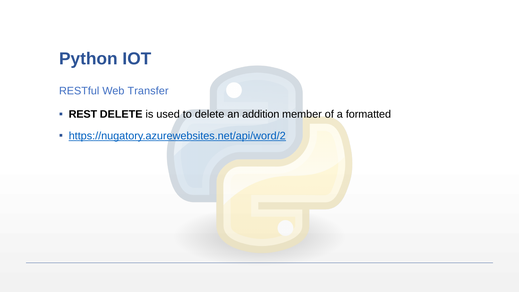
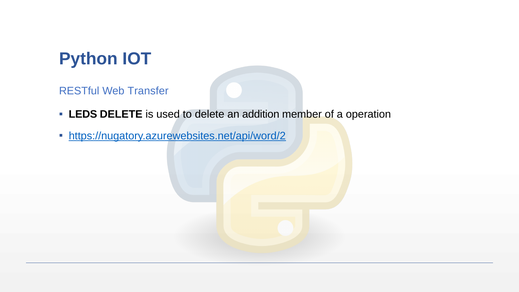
REST: REST -> LEDS (83, 114)
formatted: formatted -> operation (368, 114)
